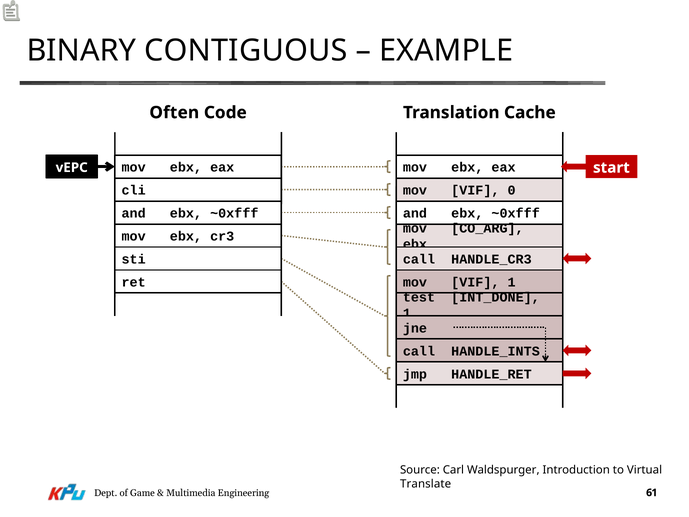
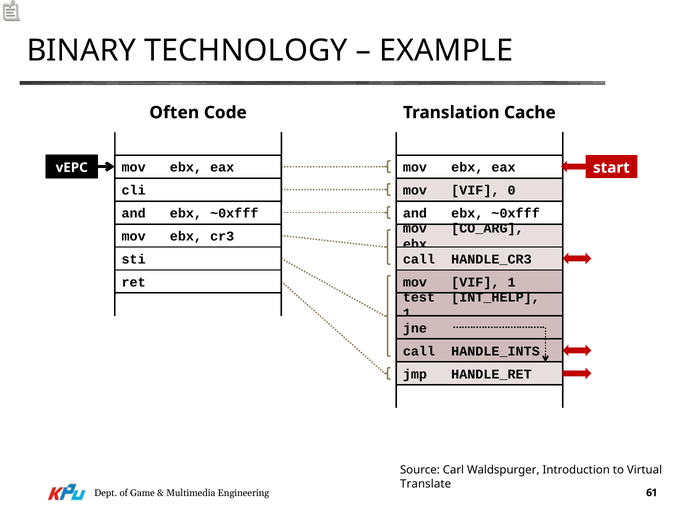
CONTIGUOUS: CONTIGUOUS -> TECHNOLOGY (246, 50)
INT_DONE: INT_DONE -> INT_HELP (496, 297)
